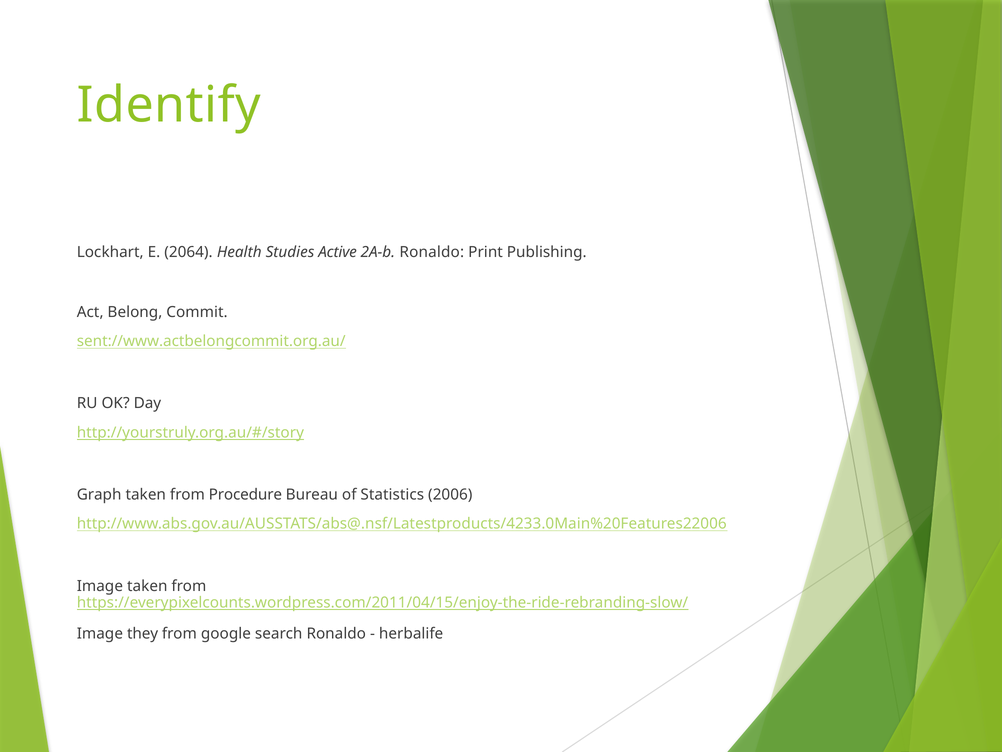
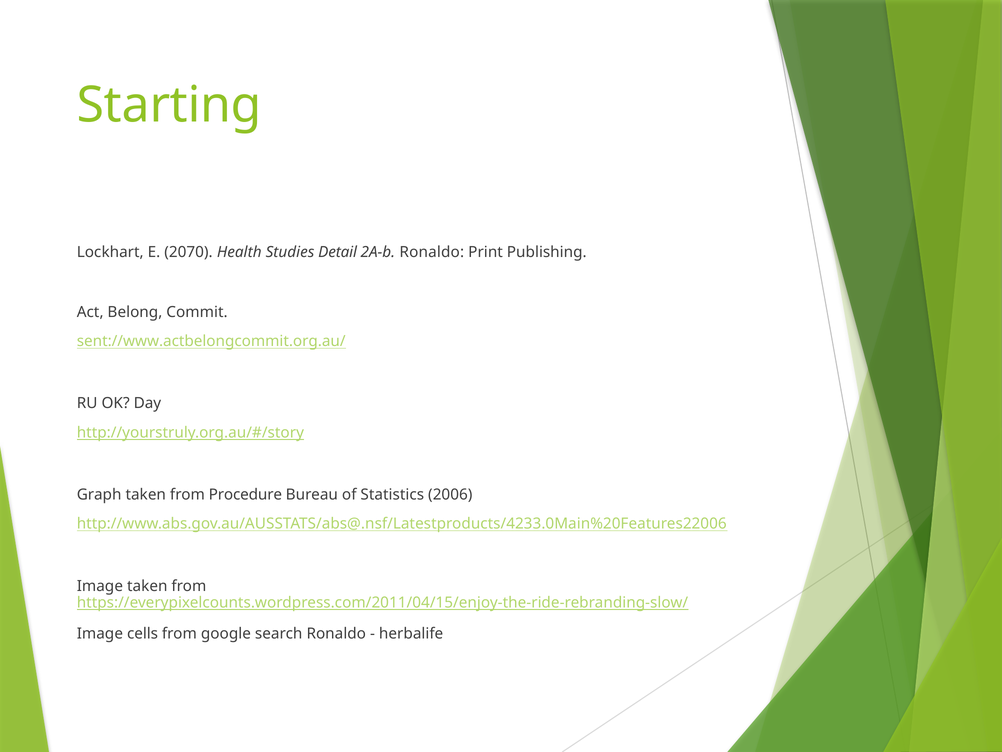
Identify: Identify -> Starting (169, 105)
2064: 2064 -> 2070 (189, 252)
Active: Active -> Detail (338, 252)
they: they -> cells (143, 633)
